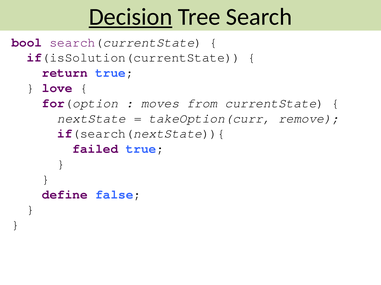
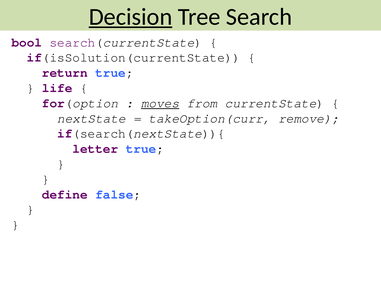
love: love -> life (57, 88)
moves underline: none -> present (160, 103)
failed: failed -> letter (95, 149)
